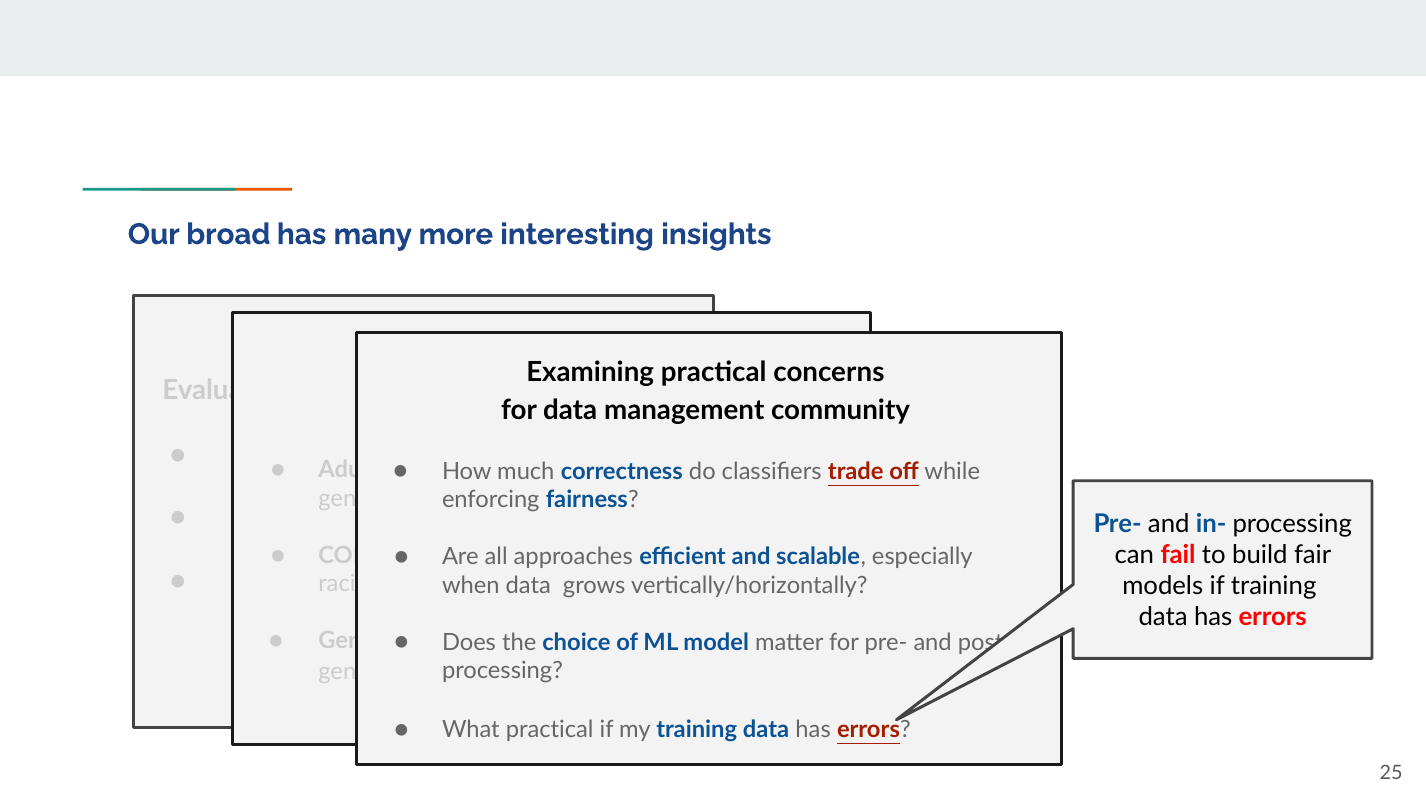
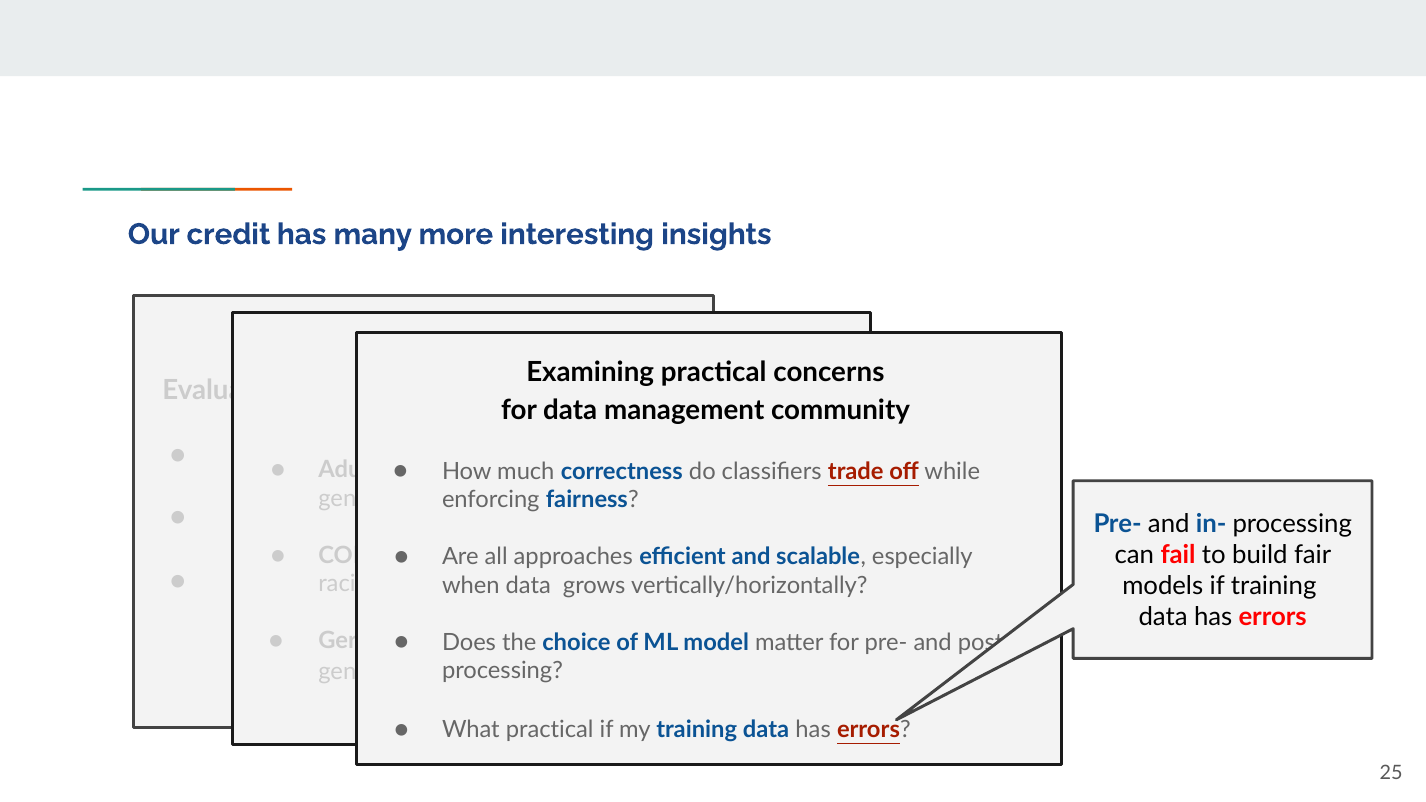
Our broad: broad -> credit (228, 234)
